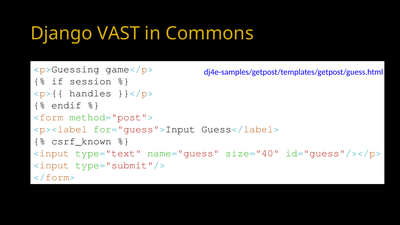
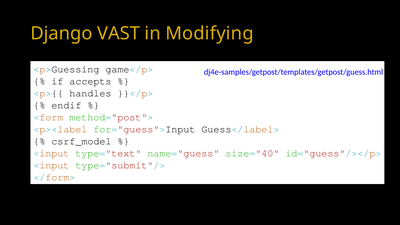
Commons: Commons -> Modifying (210, 34)
session: session -> accepts (90, 81)
csrf_known: csrf_known -> csrf_model (81, 141)
